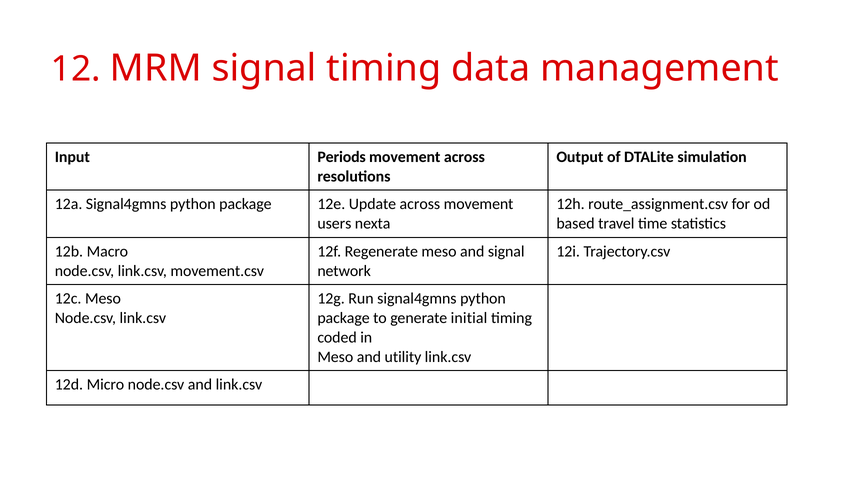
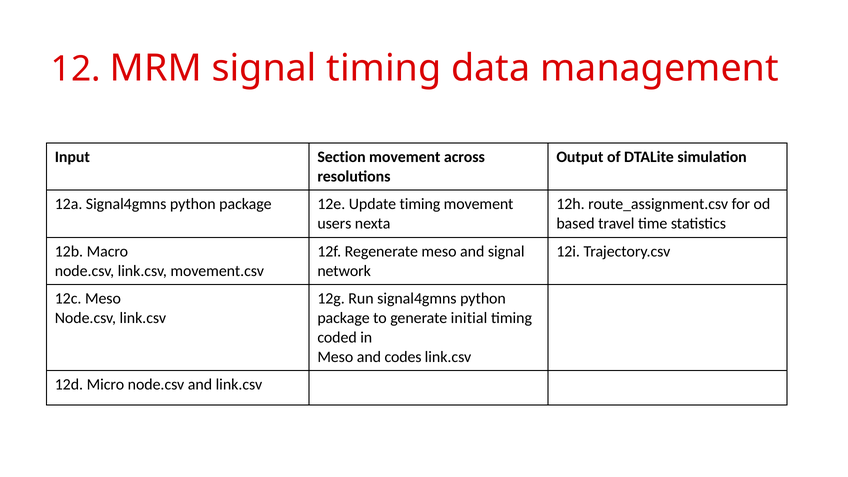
Periods: Periods -> Section (342, 157)
Update across: across -> timing (420, 204)
utility: utility -> codes (403, 357)
